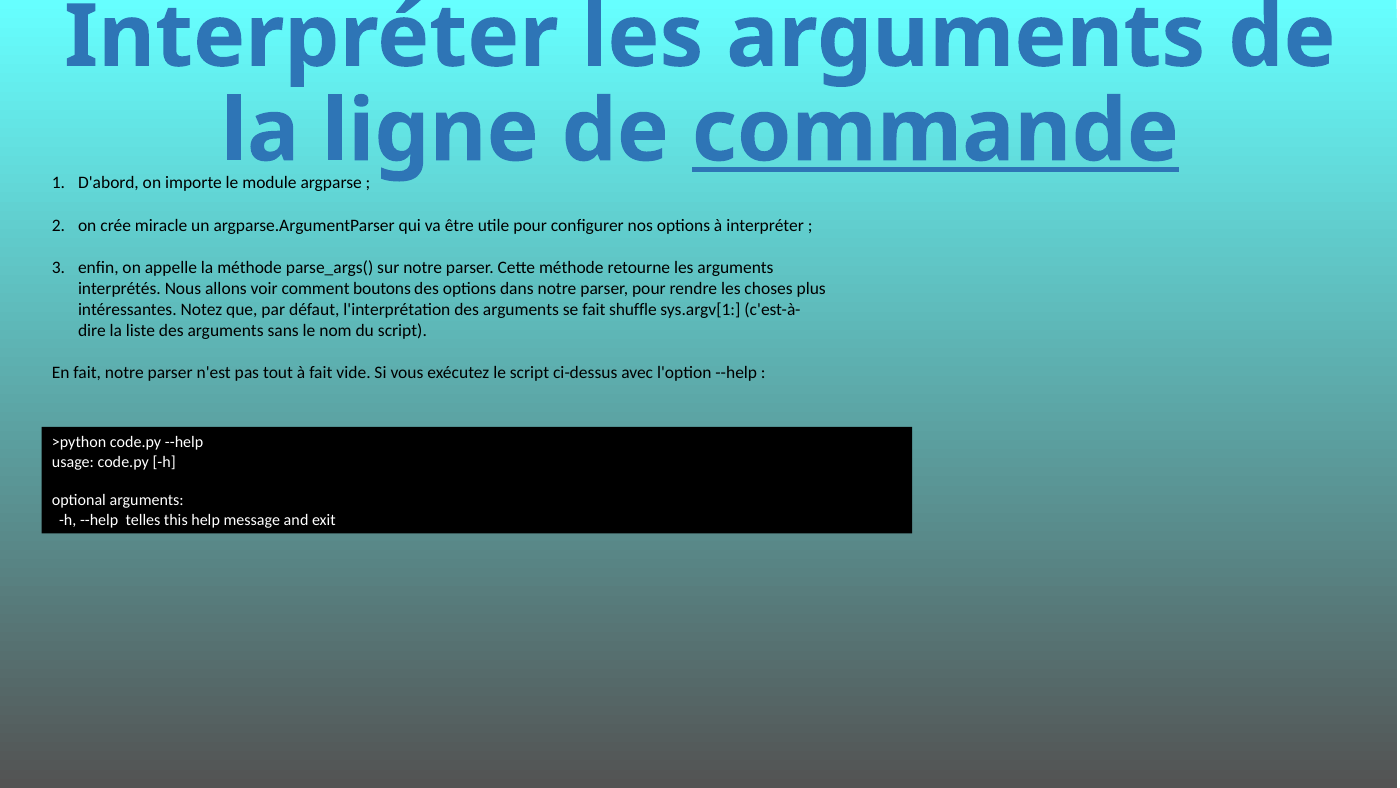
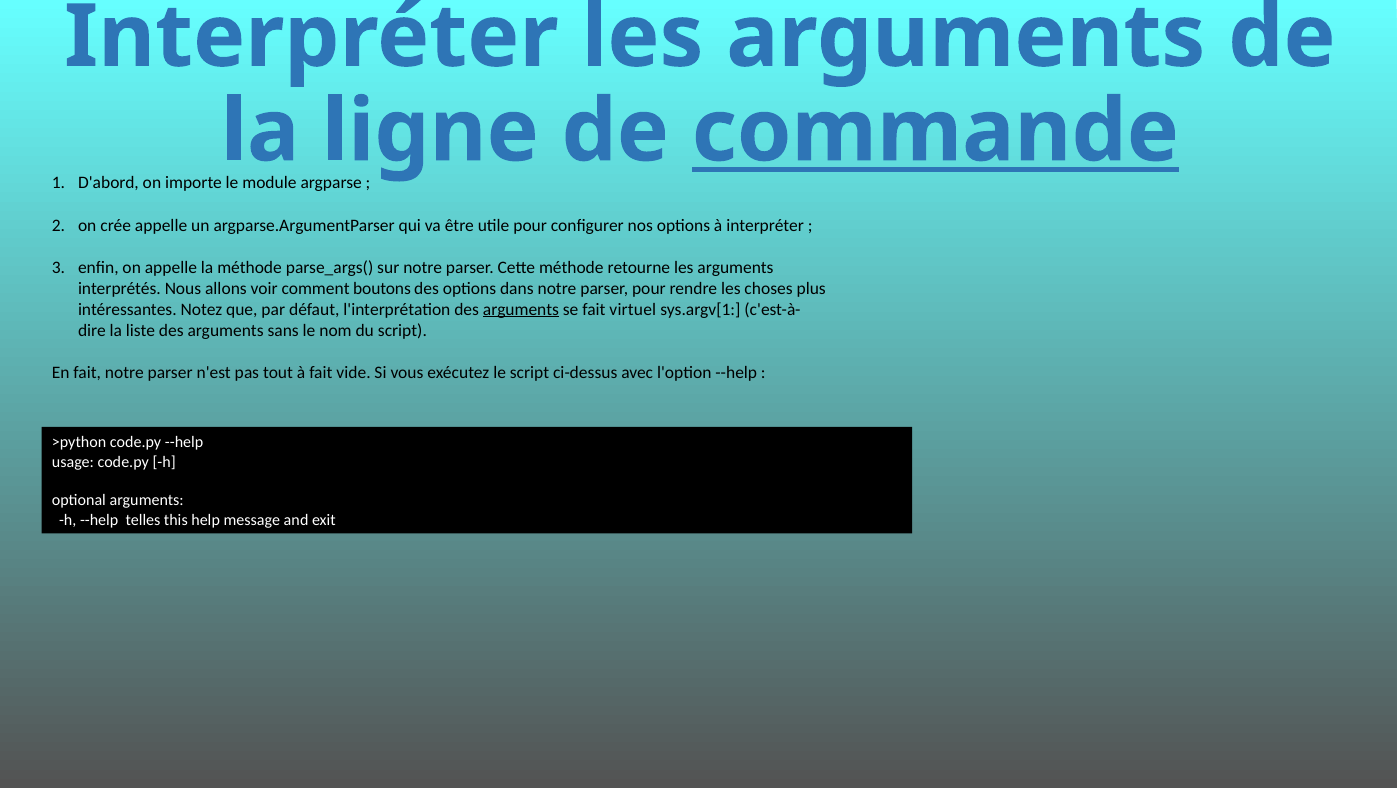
crée miracle: miracle -> appelle (161, 225)
arguments underline: none -> present (521, 309)
shuffle: shuffle -> virtuel (633, 309)
